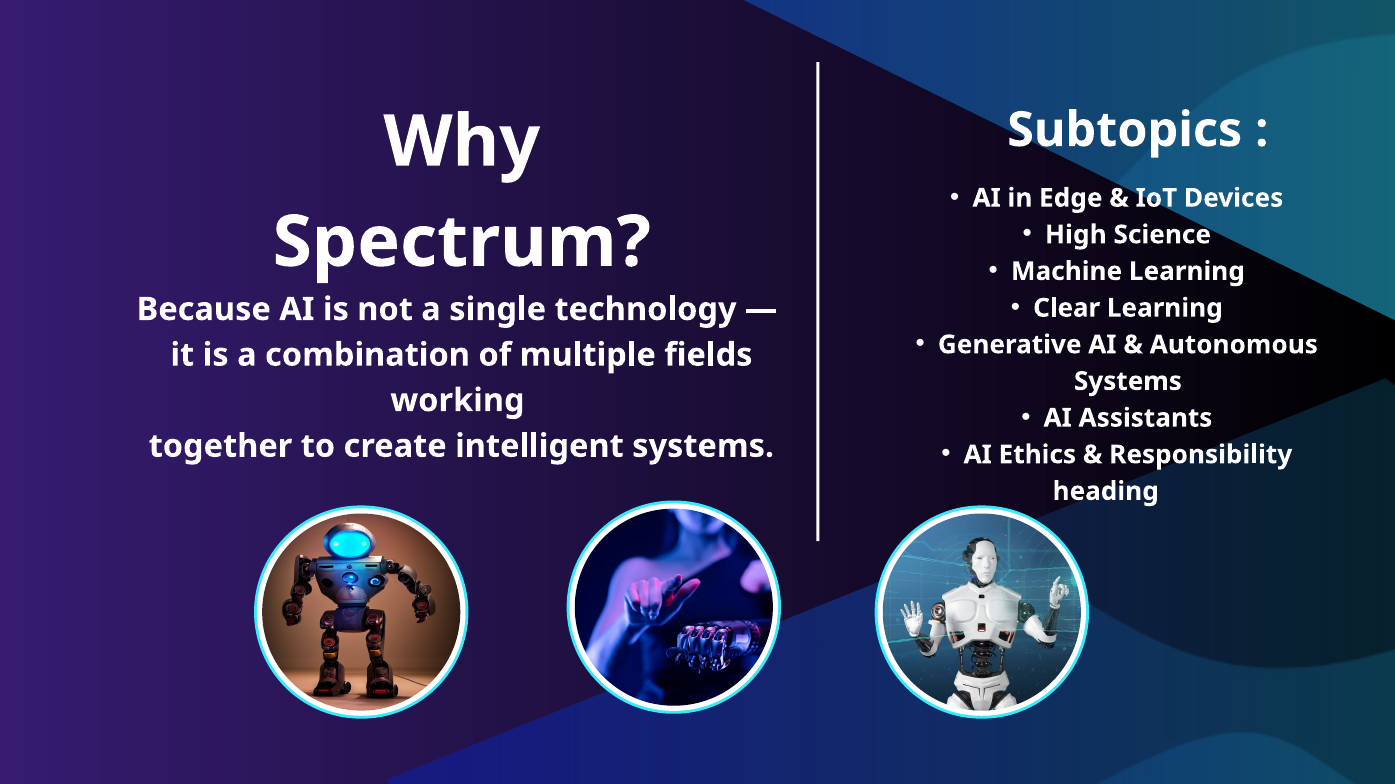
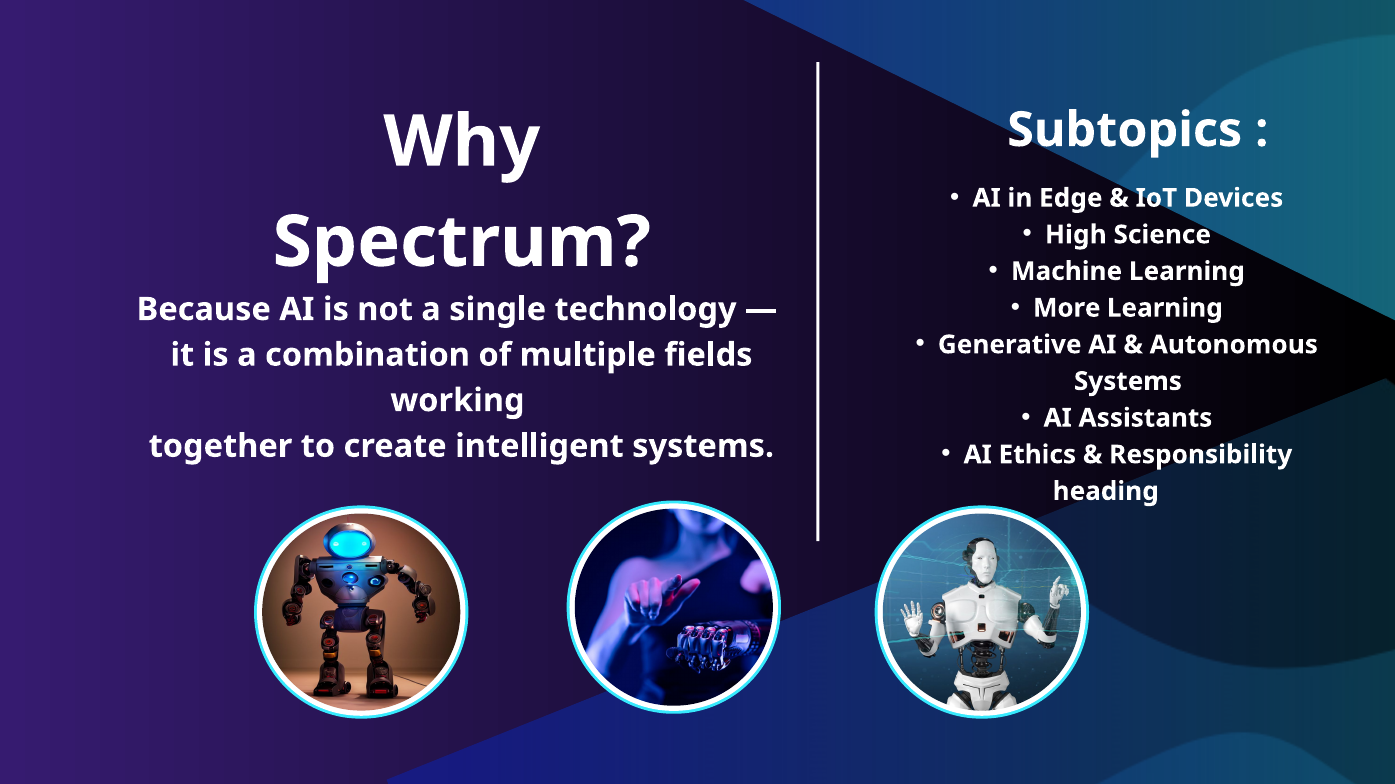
Clear: Clear -> More (1067, 308)
